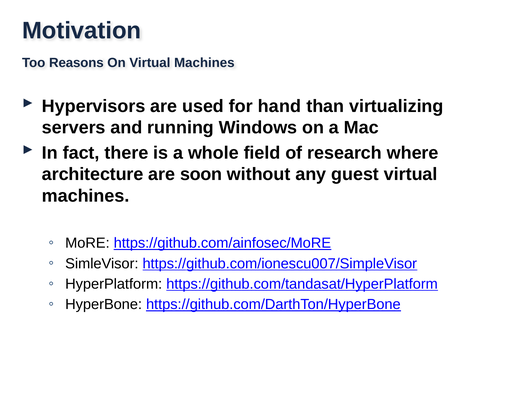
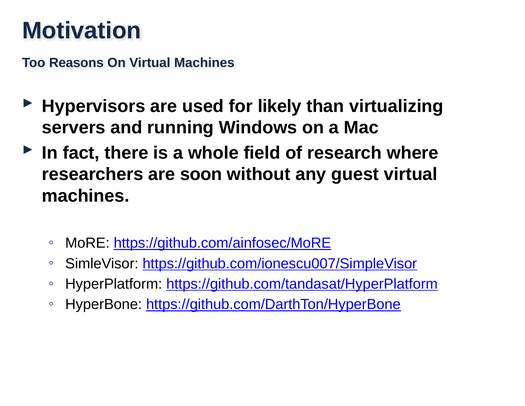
hand: hand -> likely (280, 106)
architecture: architecture -> researchers (93, 174)
